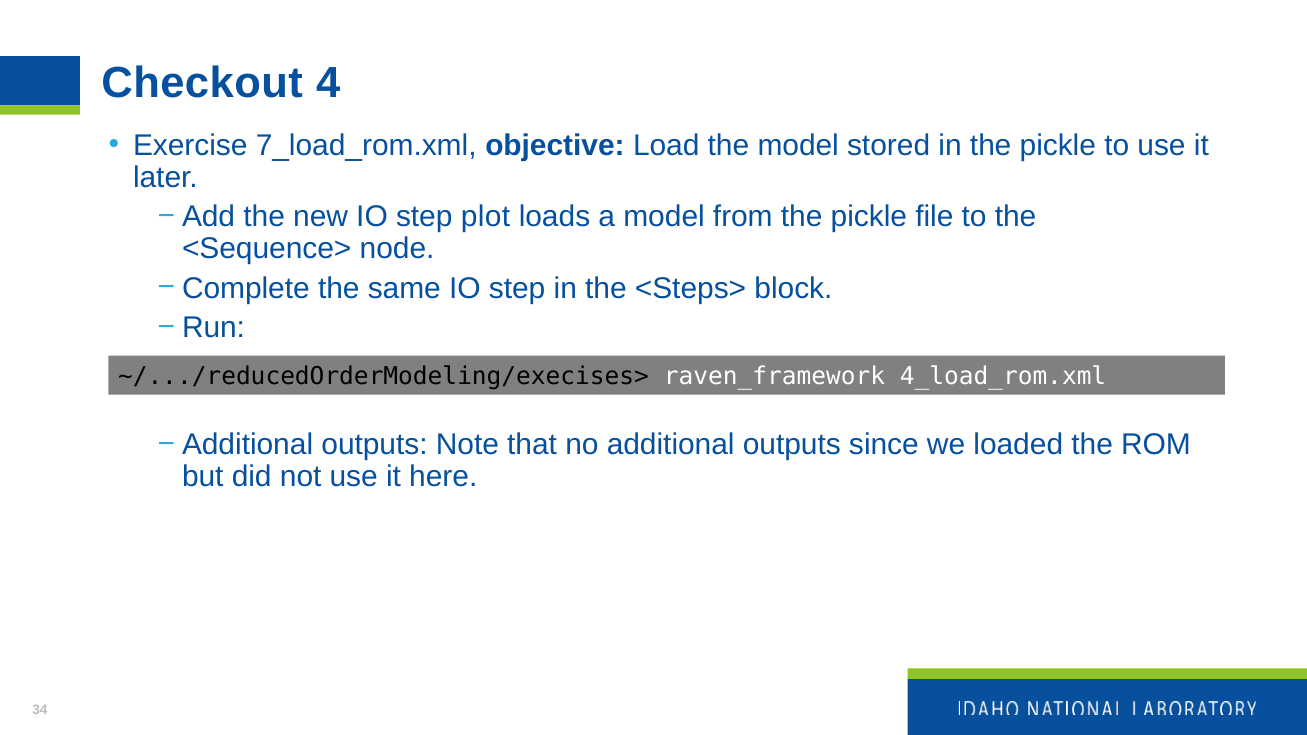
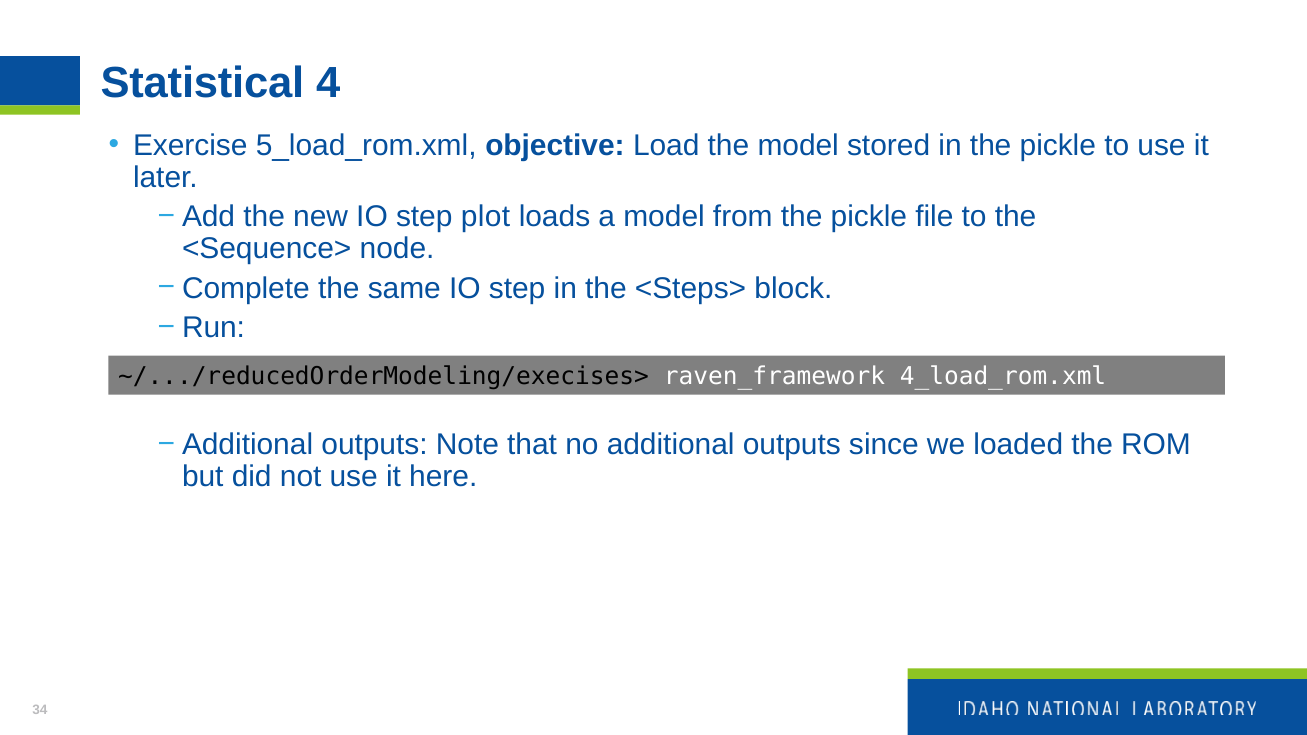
Checkout: Checkout -> Statistical (202, 83)
7_load_rom.xml: 7_load_rom.xml -> 5_load_rom.xml (366, 145)
